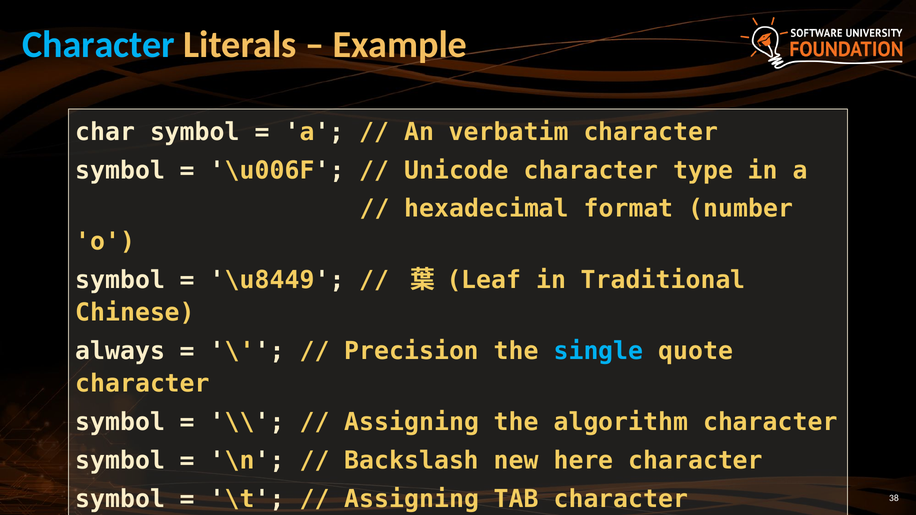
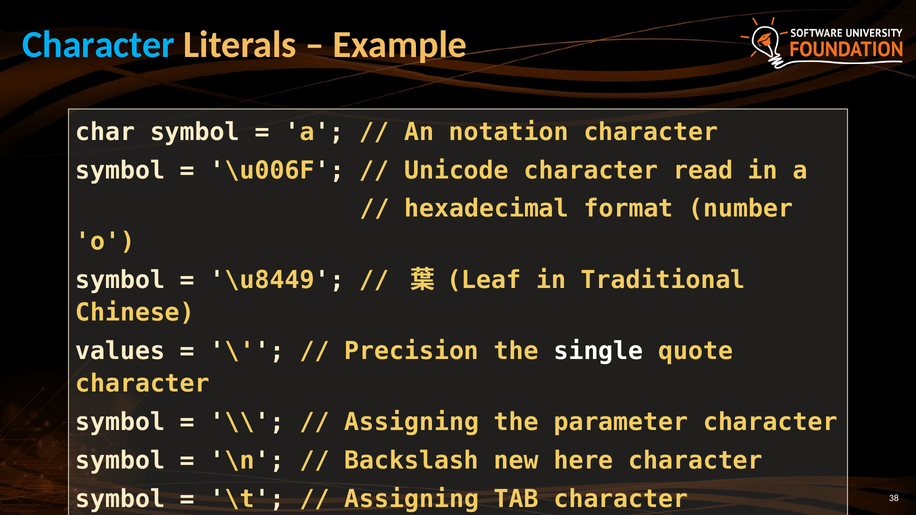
verbatim: verbatim -> notation (509, 132)
type: type -> read (703, 170)
always: always -> values (120, 351)
single colour: light blue -> white (598, 351)
algorithm: algorithm -> parameter (621, 423)
